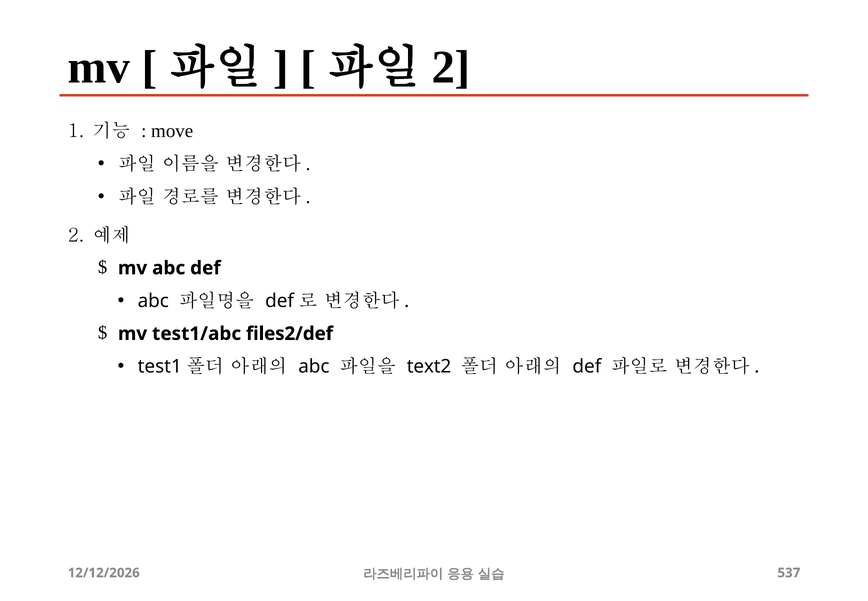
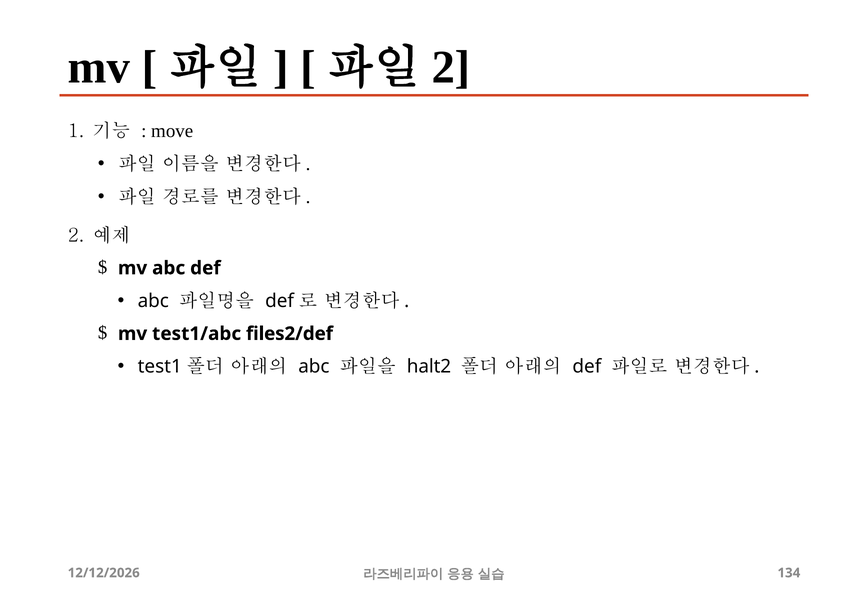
text2: text2 -> halt2 (429, 366)
537: 537 -> 134 (789, 573)
